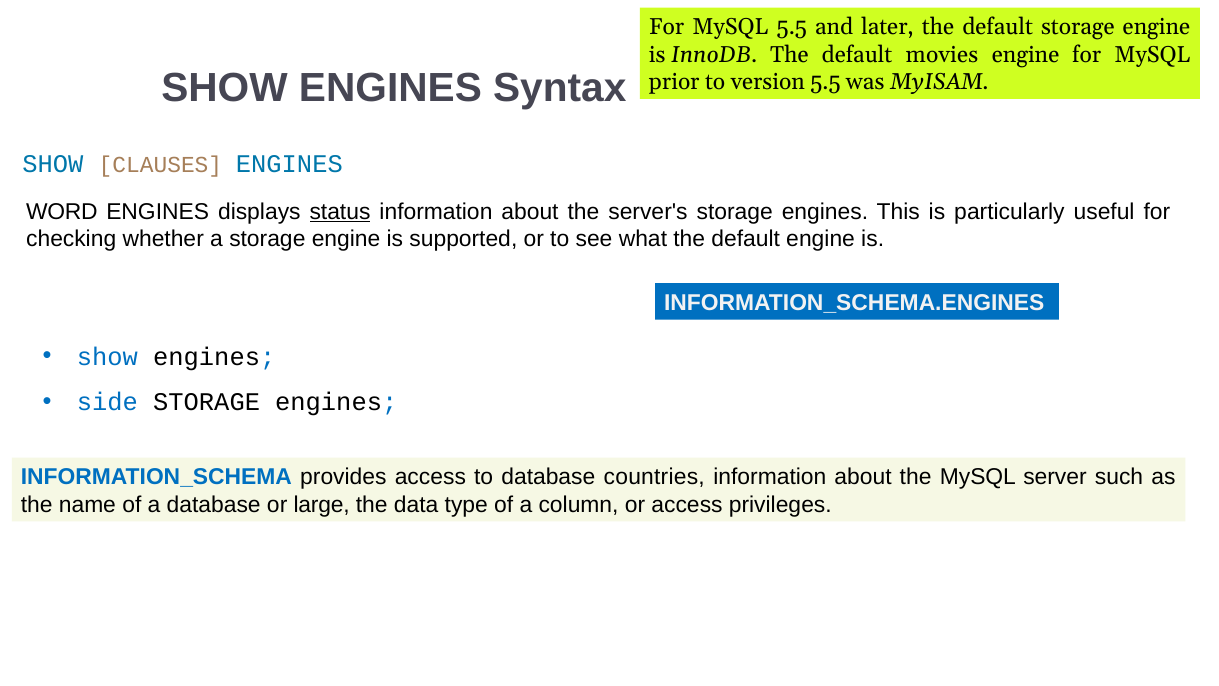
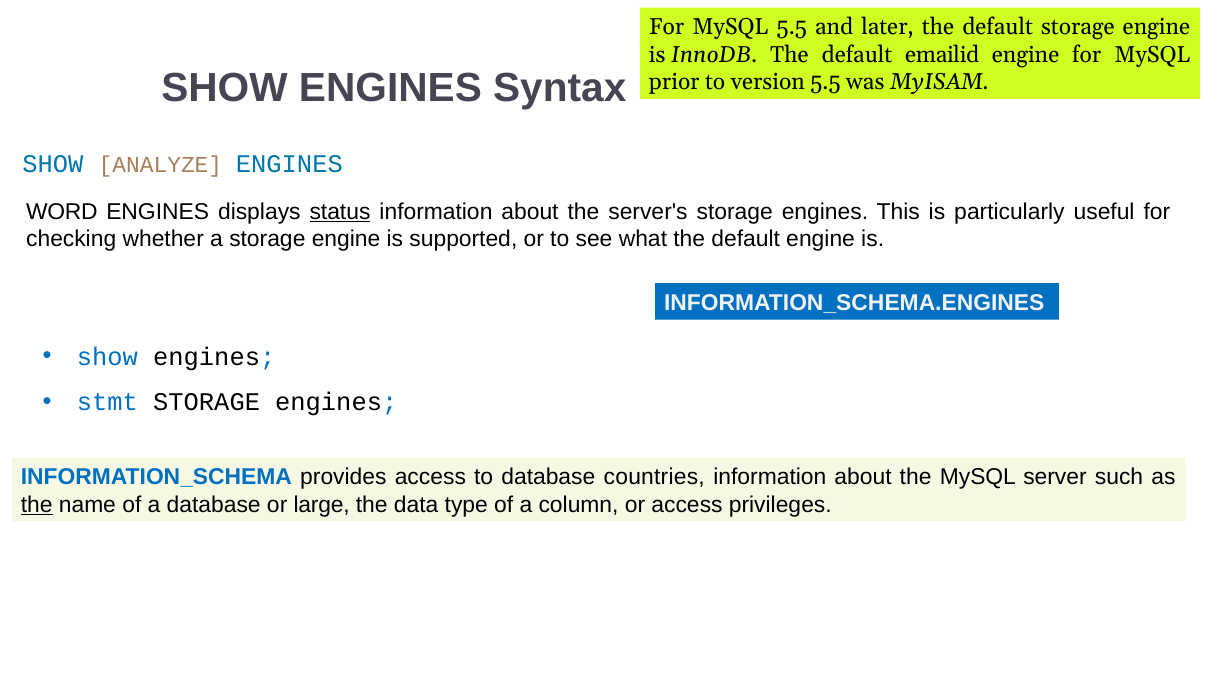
movies: movies -> emailid (942, 55)
CLAUSES: CLAUSES -> ANALYZE (160, 165)
side: side -> stmt (107, 402)
the underline: none -> present (37, 505)
